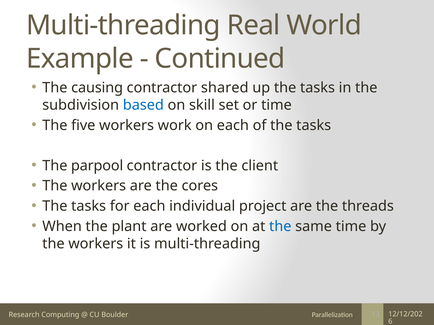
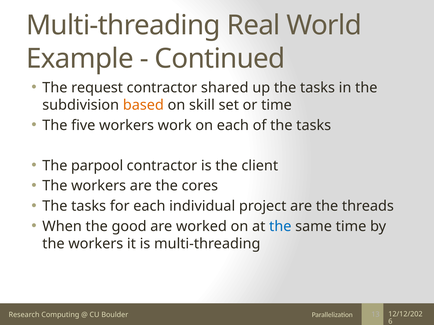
causing: causing -> request (97, 88)
based colour: blue -> orange (143, 105)
plant: plant -> good (129, 227)
